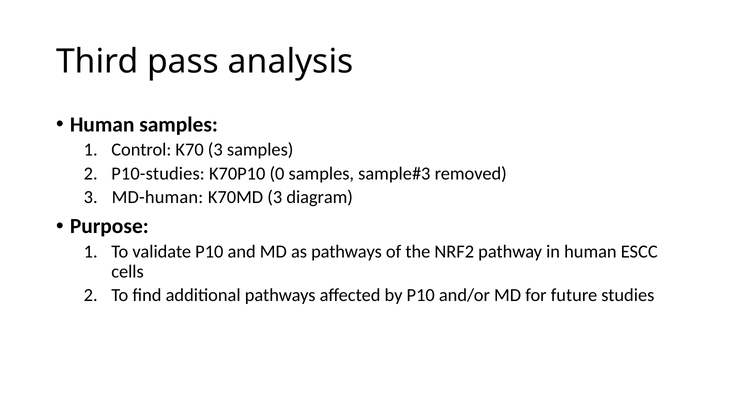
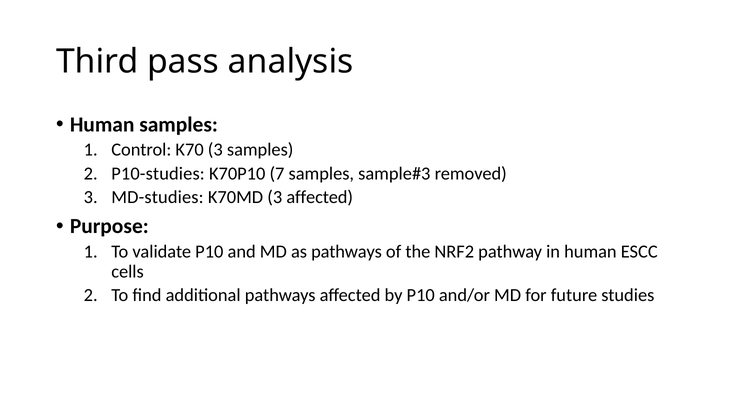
0: 0 -> 7 (277, 173)
MD-human: MD-human -> MD-studies (157, 197)
3 diagram: diagram -> affected (320, 197)
